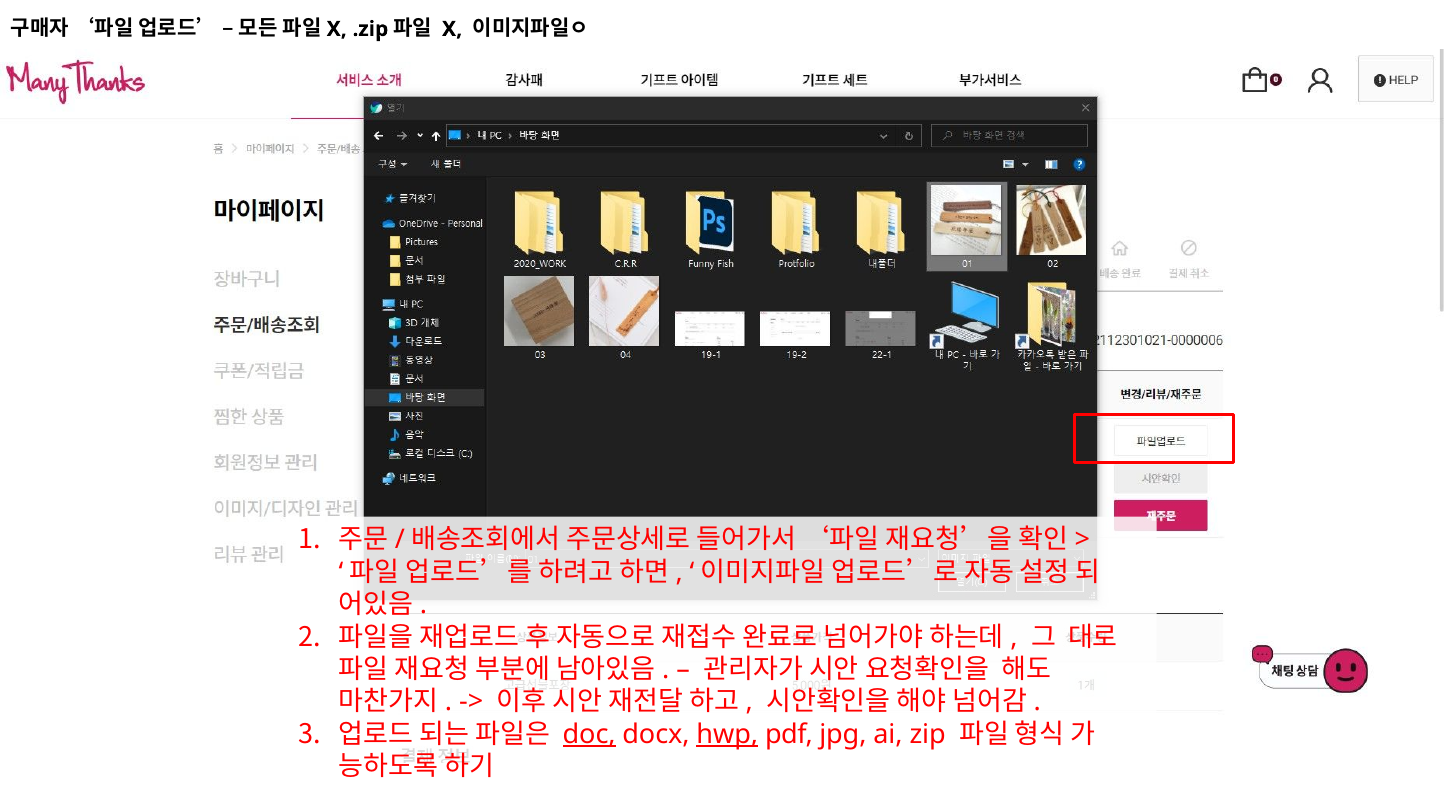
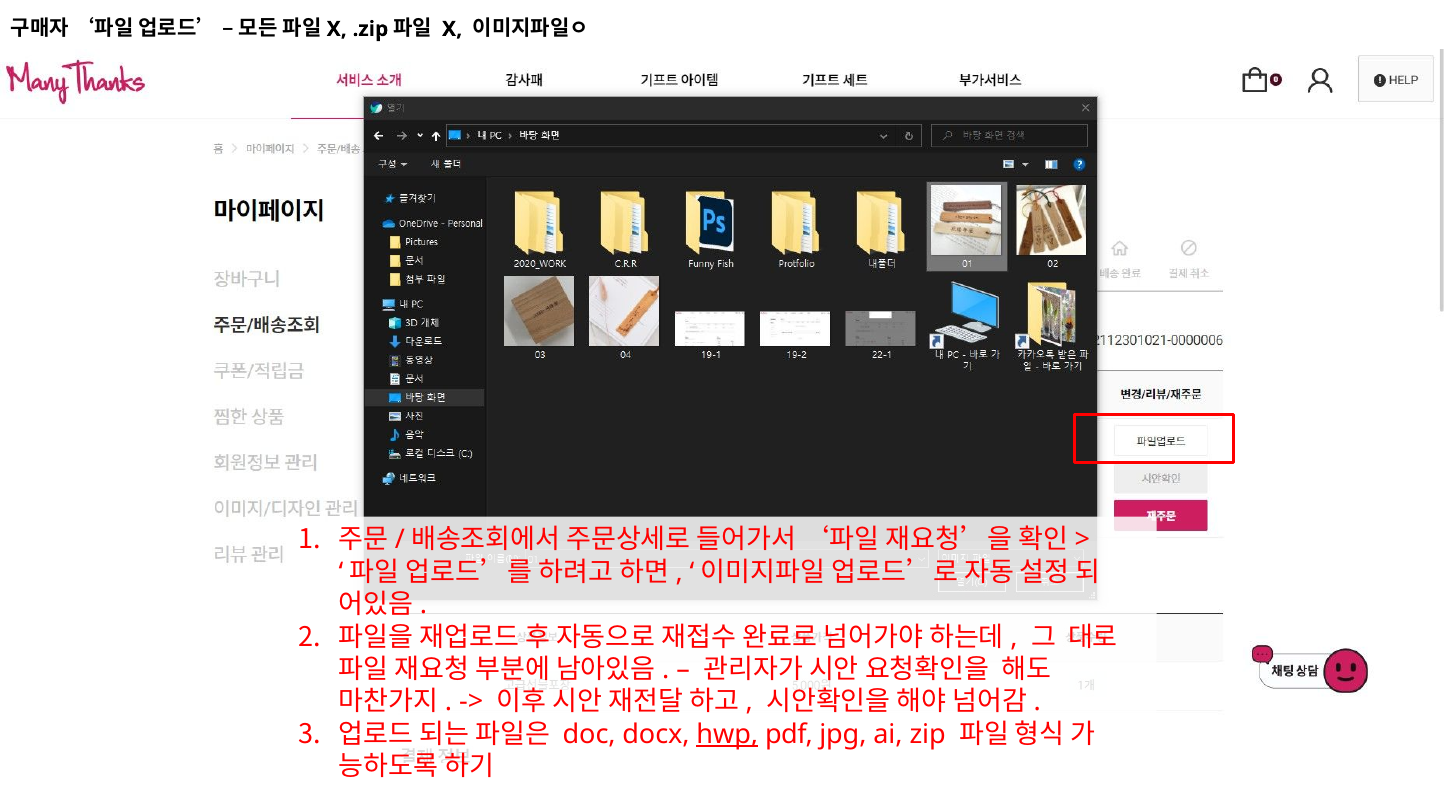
doc underline: present -> none (589, 735)
